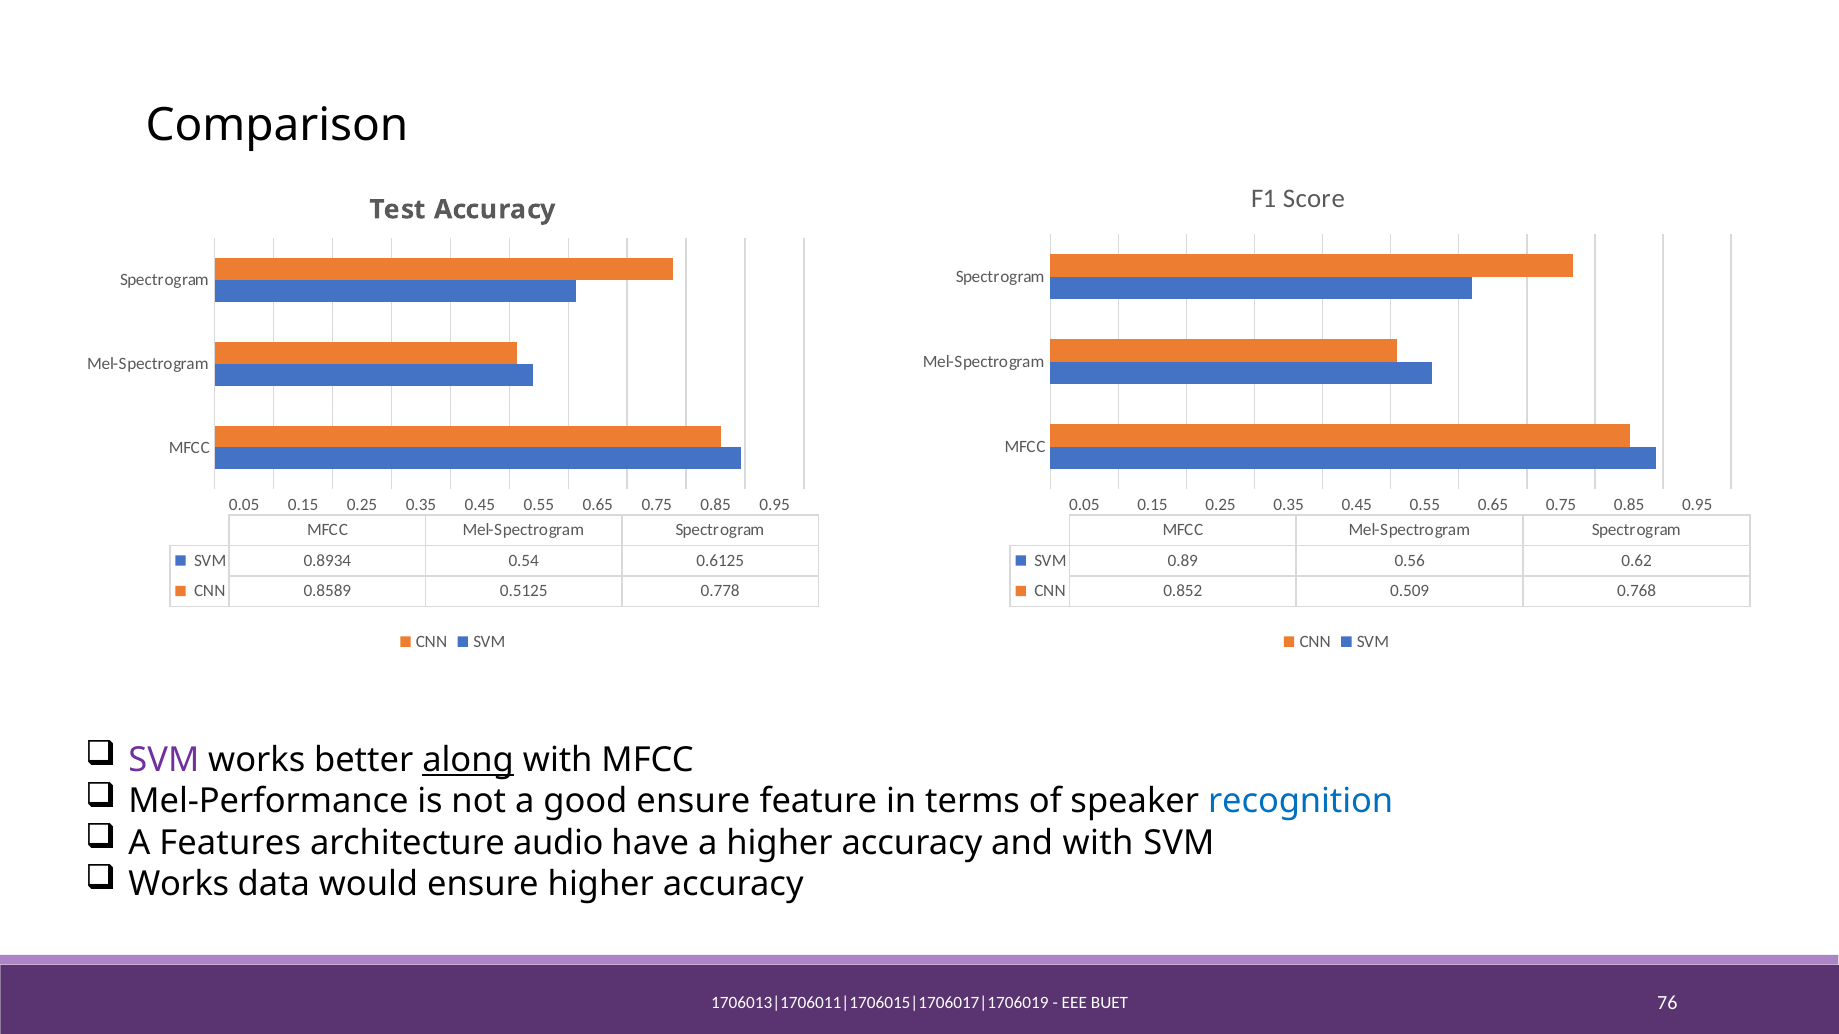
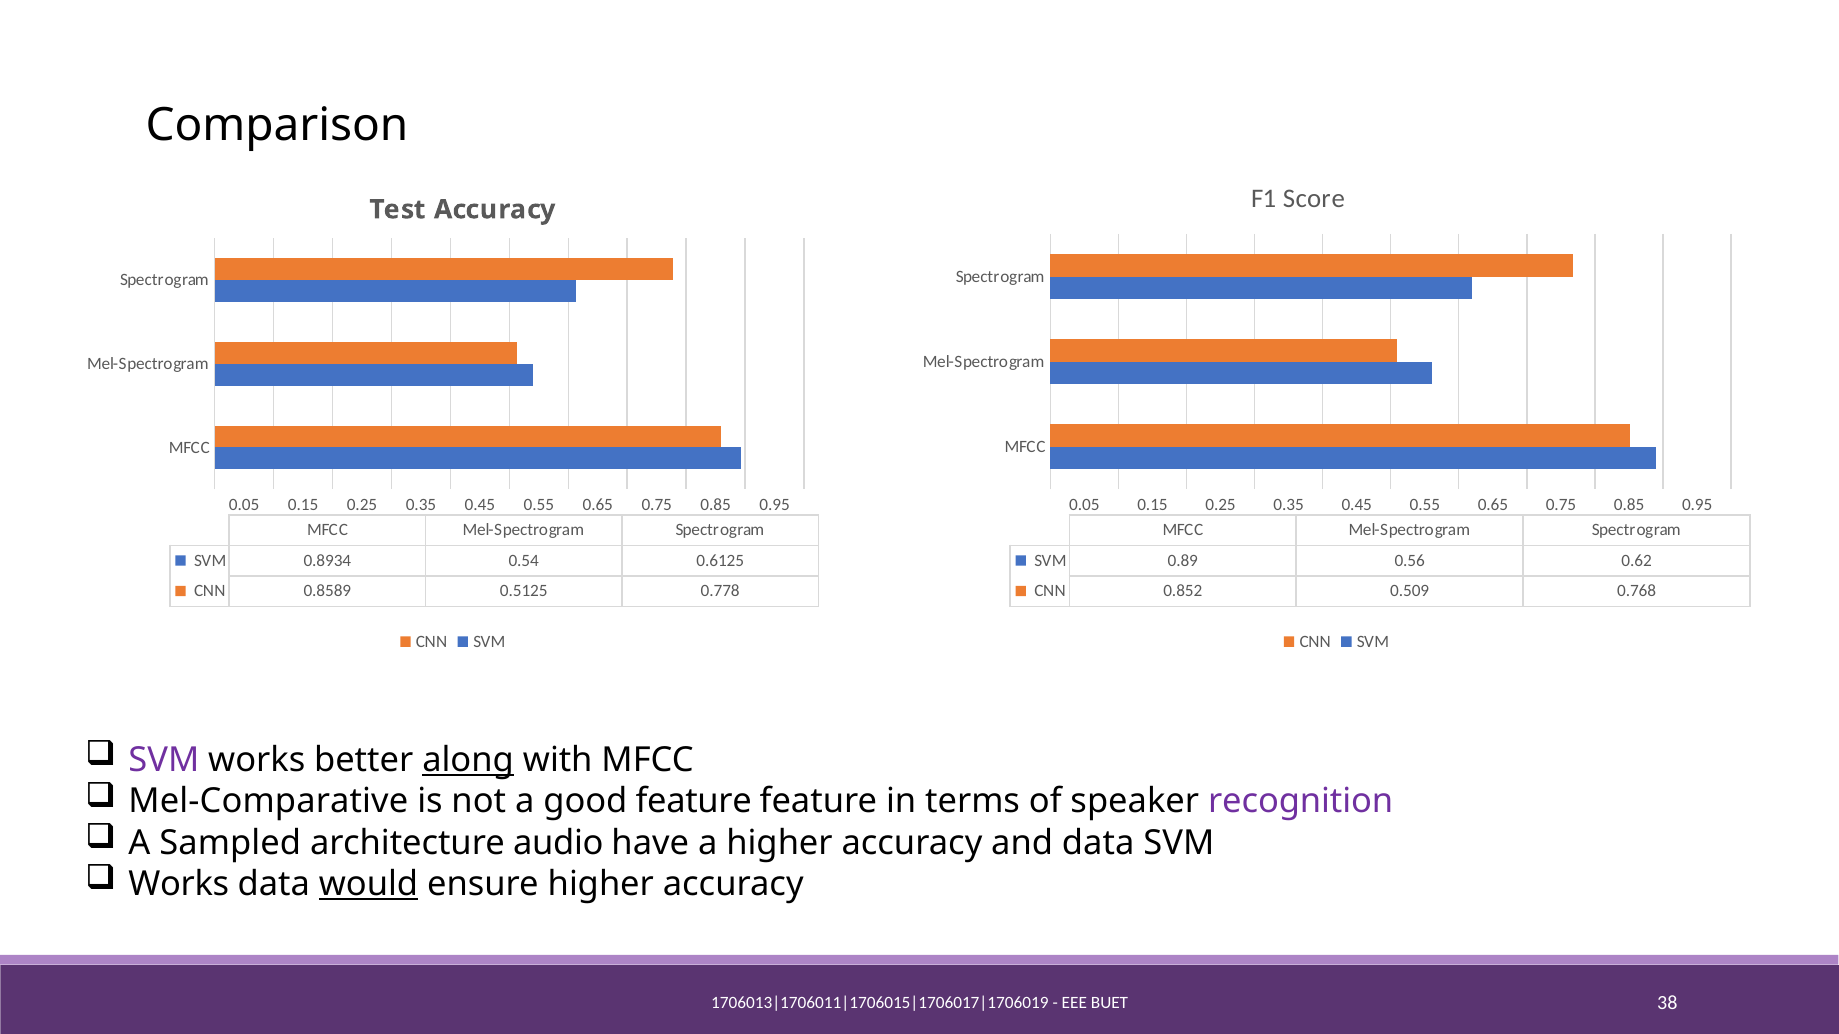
Mel-Performance: Mel-Performance -> Mel-Comparative (268, 802)
good ensure: ensure -> feature (694, 802)
recognition colour: blue -> purple (1301, 802)
Features: Features -> Sampled (230, 843)
and with: with -> data (1098, 843)
would underline: none -> present (369, 885)
76: 76 -> 38 (1667, 1003)
